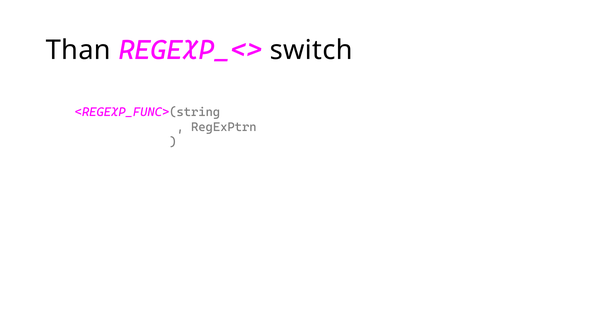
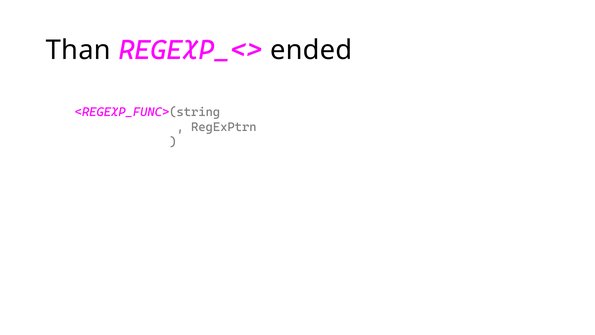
switch: switch -> ended (311, 50)
